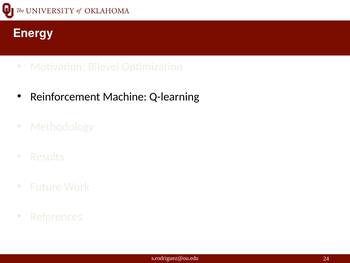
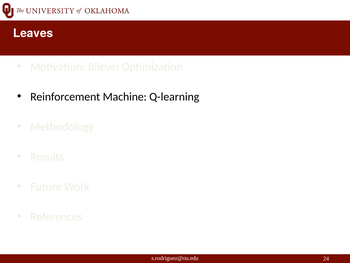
Energy: Energy -> Leaves (33, 33)
